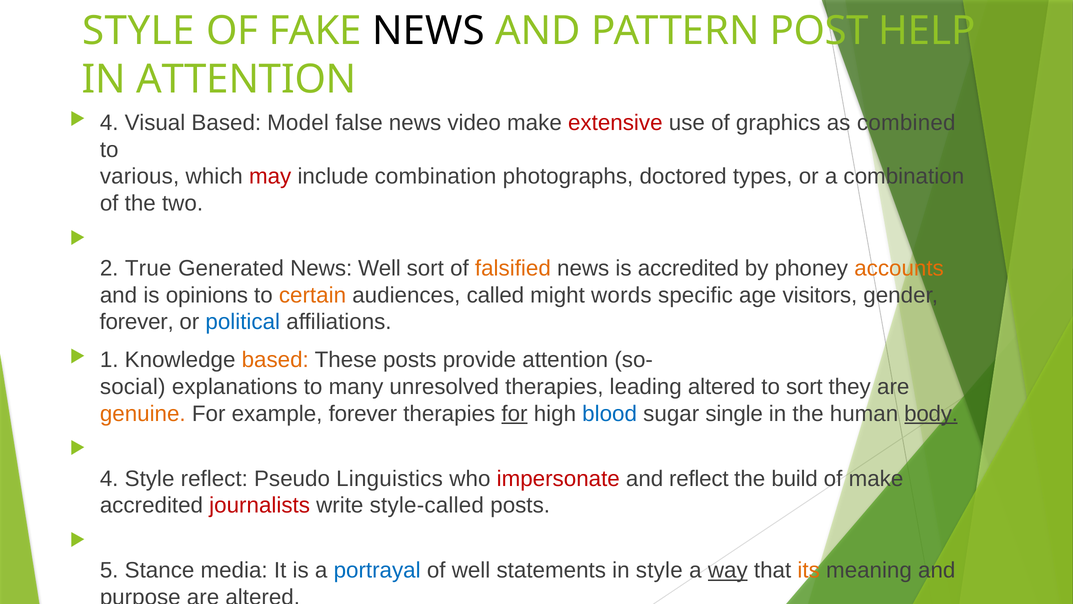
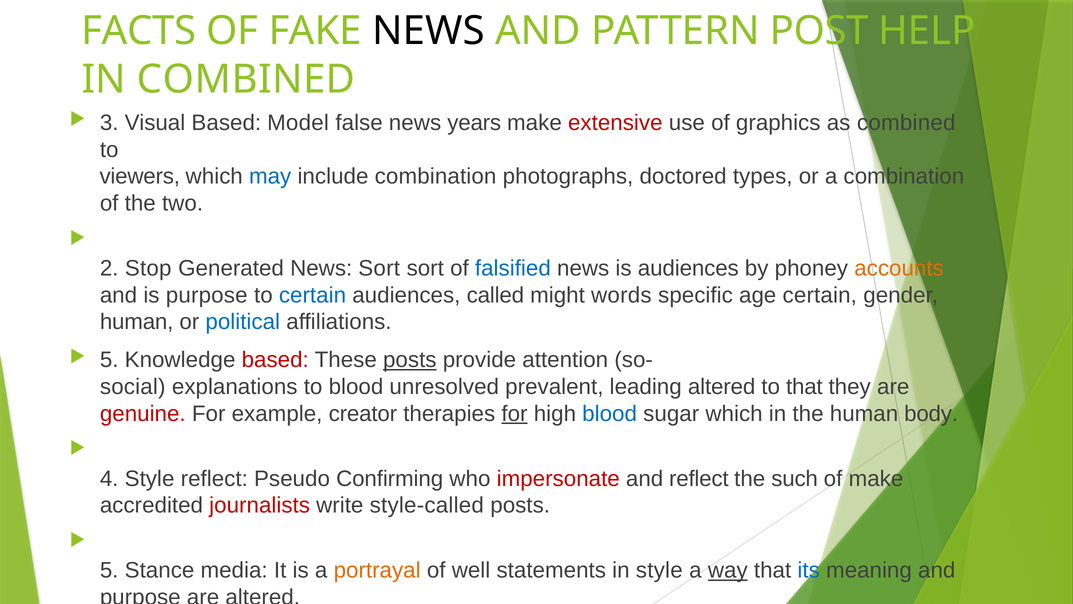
STYLE: STYLE -> FACTS (139, 31)
IN ATTENTION: ATTENTION -> COMBINED (246, 79)
4: 4 -> 3 (109, 123)
video: video -> years (474, 123)
various: various -> viewers (140, 176)
may colour: red -> blue (270, 176)
True: True -> Stop (148, 268)
News Well: Well -> Sort (379, 268)
falsified colour: orange -> blue (513, 268)
is accredited: accredited -> audiences (688, 268)
is opinions: opinions -> purpose (207, 295)
certain colour: orange -> blue (312, 295)
age visitors: visitors -> certain (820, 295)
forever: forever -> human (137, 322)
1: 1 -> 5 (109, 360)
based colour: orange -> red (275, 360)
posts underline: none -> present (410, 360)
to many: many -> blood (356, 387)
unresolved therapies: therapies -> prevalent (554, 387)
to sort: sort -> that (804, 387)
genuine colour: orange -> red (143, 413)
example forever: forever -> creator (363, 413)
sugar single: single -> which (734, 413)
body underline: present -> none (931, 413)
Linguistics: Linguistics -> Confirming (390, 478)
build: build -> such (795, 478)
portrayal colour: blue -> orange (377, 570)
its colour: orange -> blue (809, 570)
